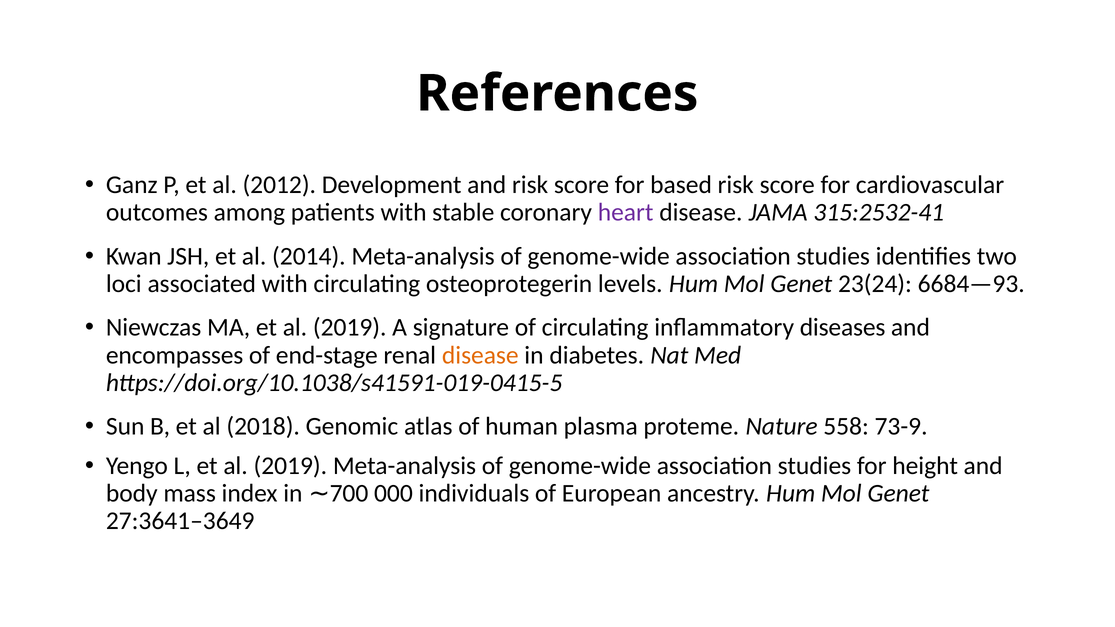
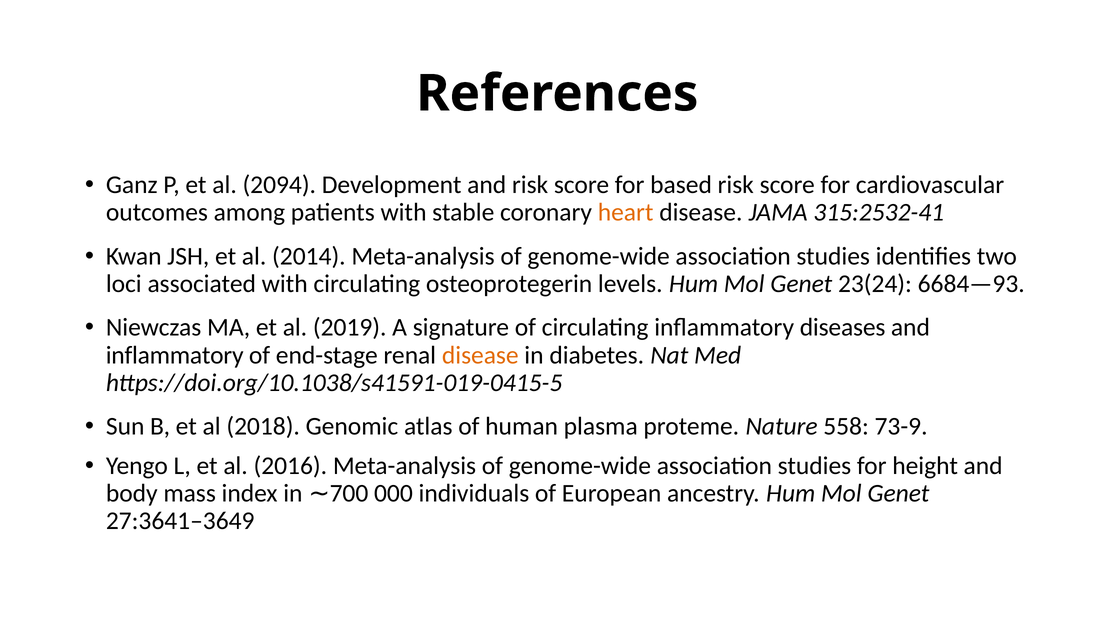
2012: 2012 -> 2094 (279, 185)
heart colour: purple -> orange (626, 212)
encompasses: encompasses -> inflammatory (175, 355)
L et al 2019: 2019 -> 2016 (290, 466)
